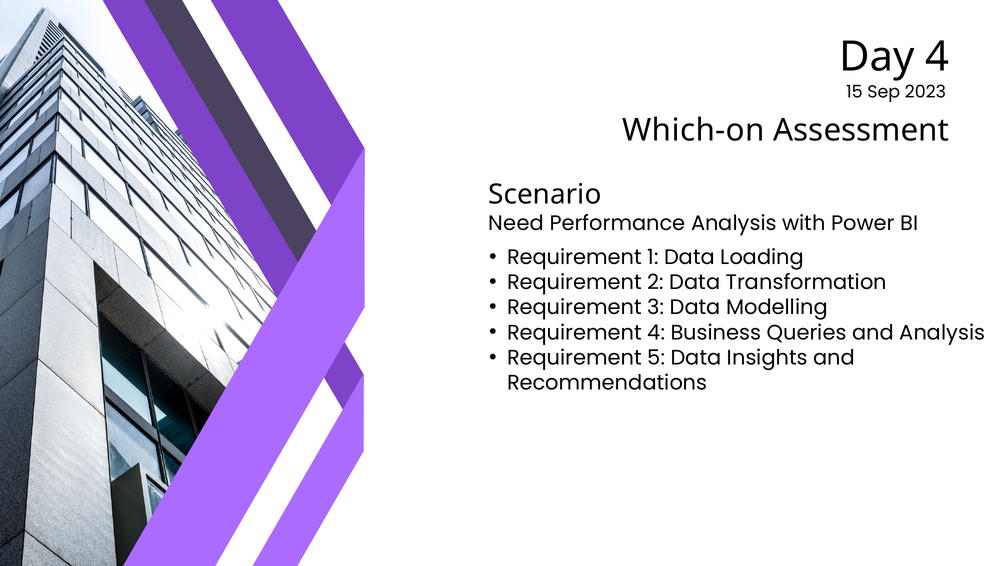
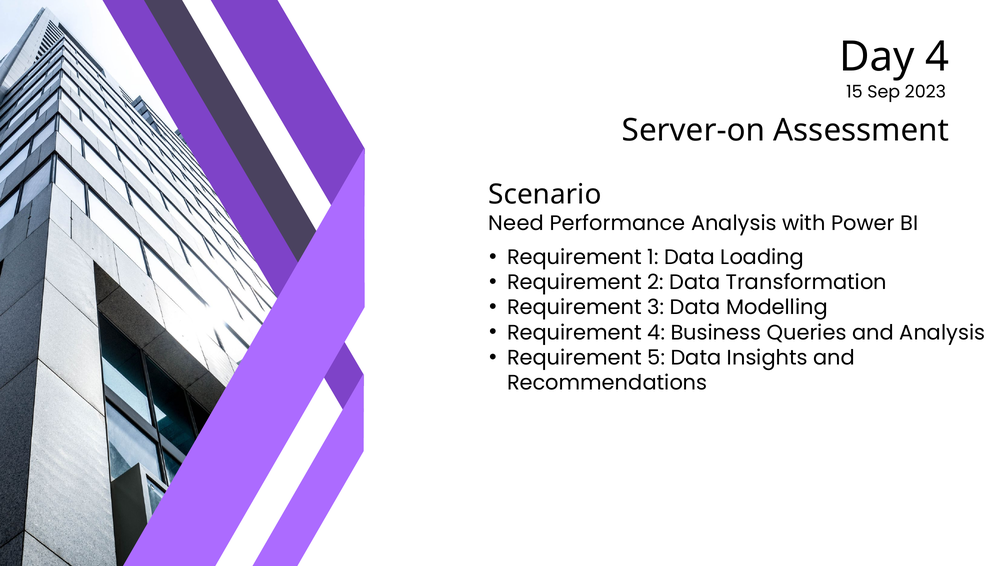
Which-on: Which-on -> Server-on (694, 131)
